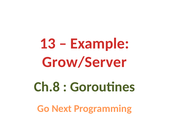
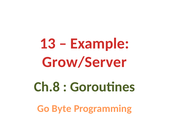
Next: Next -> Byte (62, 109)
